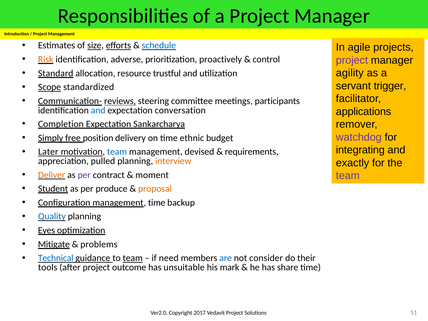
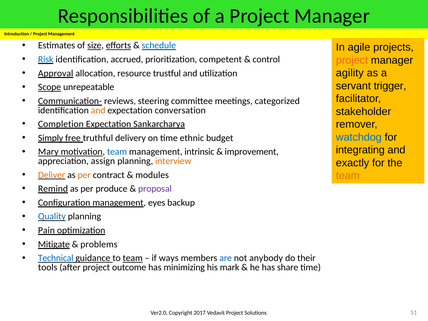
Risk colour: orange -> blue (46, 59)
adverse: adverse -> accrued (127, 59)
proactively: proactively -> competent (221, 59)
project colour: purple -> orange (352, 60)
Standard: Standard -> Approval (56, 73)
standardized: standardized -> unrepeatable (89, 87)
reviews underline: present -> none (120, 101)
participants: participants -> categorized (277, 101)
and colour: blue -> orange (98, 110)
applications: applications -> stakeholder (364, 112)
watchdog colour: purple -> blue (359, 137)
position: position -> truthful (98, 138)
Later: Later -> Mary (48, 152)
devised: devised -> intrinsic (199, 152)
requirements: requirements -> improvement (252, 152)
pulled: pulled -> assign (103, 161)
per colour: purple -> orange (84, 175)
moment: moment -> modules (152, 175)
team colour: purple -> orange (348, 176)
Student: Student -> Remind (53, 189)
proposal colour: orange -> purple (155, 189)
management time: time -> eyes (157, 203)
Eyes: Eyes -> Pain (46, 230)
need: need -> ways (169, 258)
consider: consider -> anybody (266, 258)
unsuitable: unsuitable -> minimizing (184, 267)
